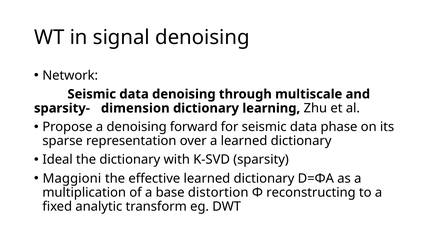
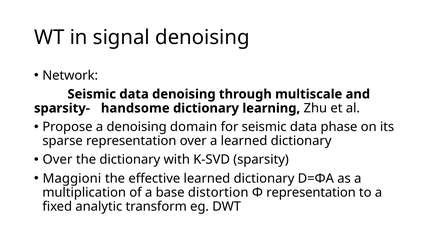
dimension: dimension -> handsome (135, 108)
forward: forward -> domain (194, 127)
Ideal: Ideal -> Over (57, 160)
Φ reconstructing: reconstructing -> representation (311, 192)
